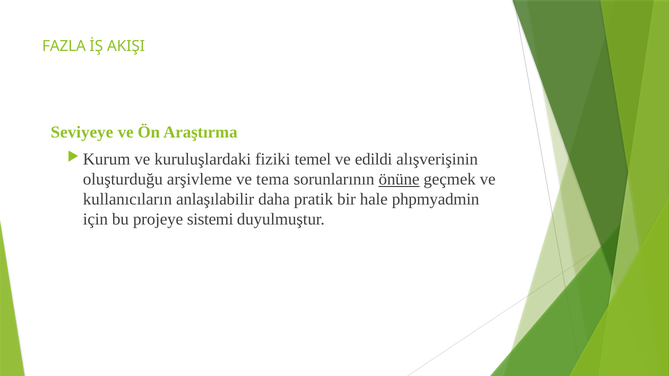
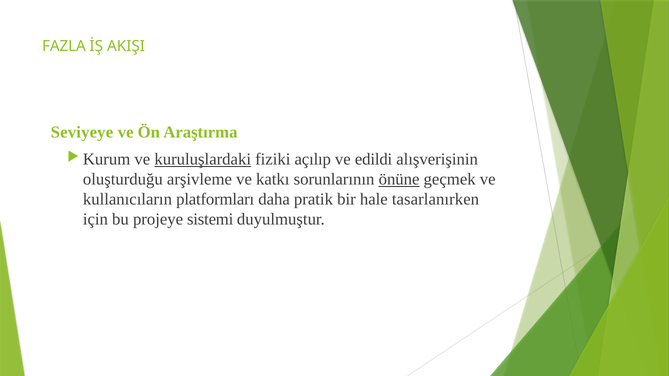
kuruluşlardaki underline: none -> present (203, 159)
temel: temel -> açılıp (313, 159)
tema: tema -> katkı (273, 179)
anlaşılabilir: anlaşılabilir -> platformları (215, 199)
phpmyadmin: phpmyadmin -> tasarlanırken (436, 199)
